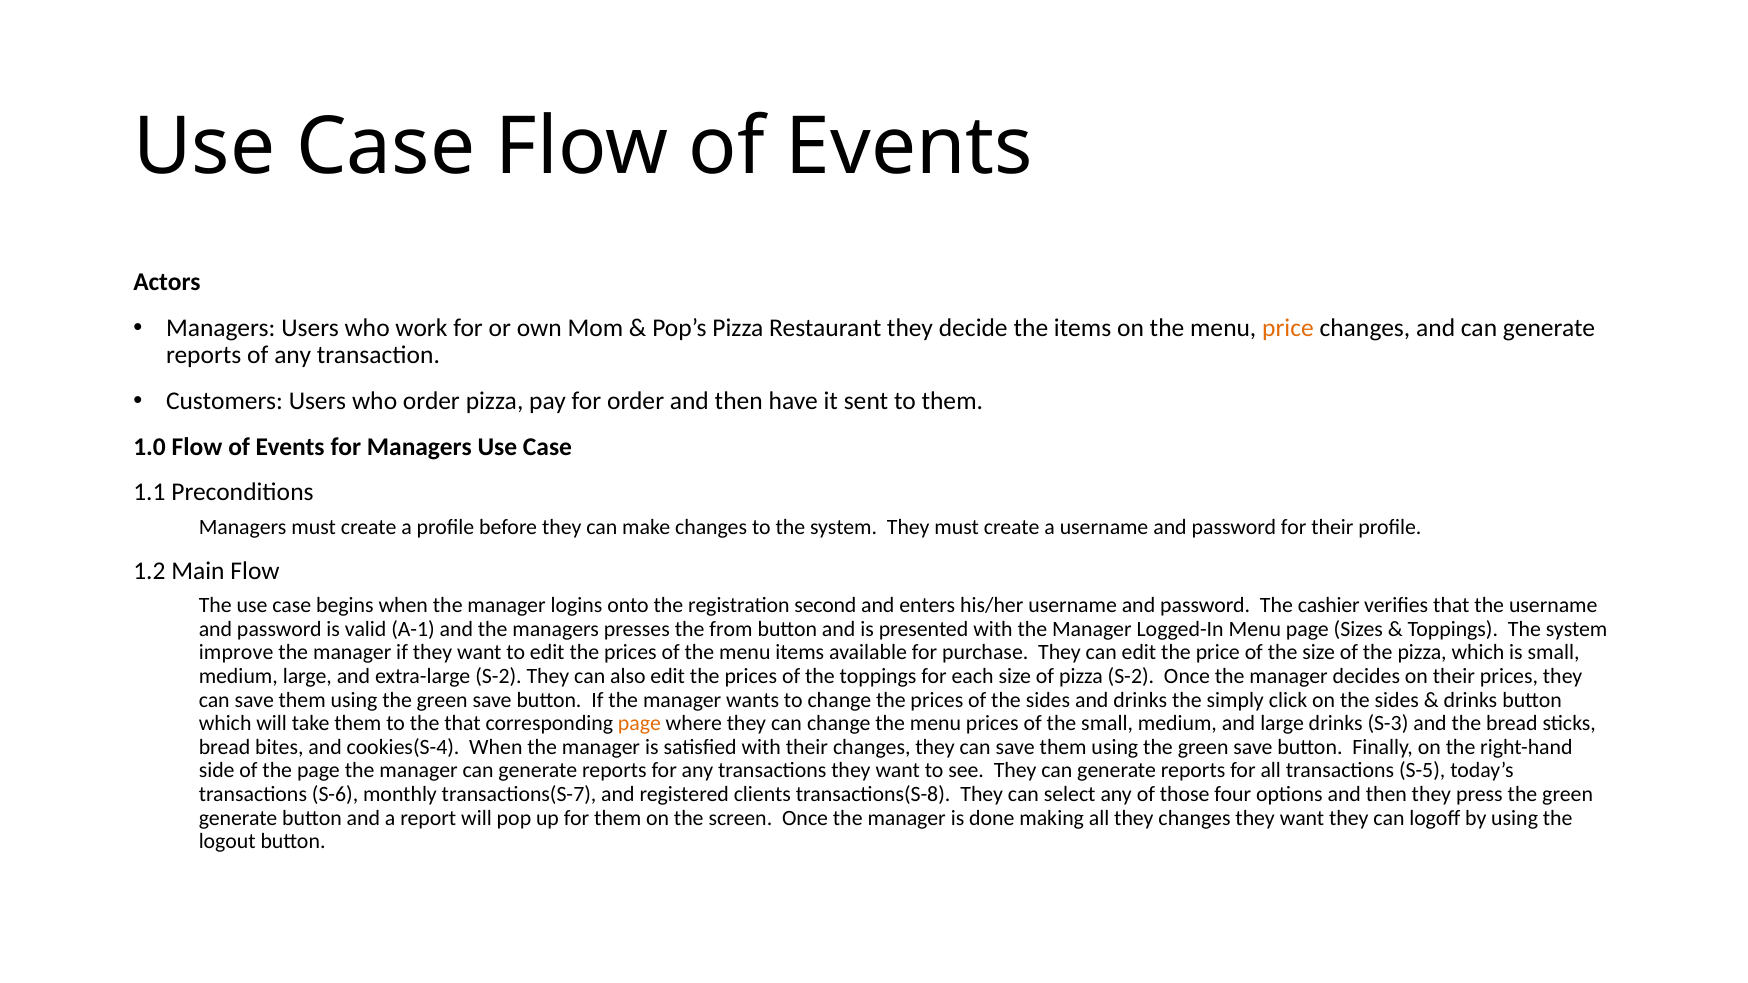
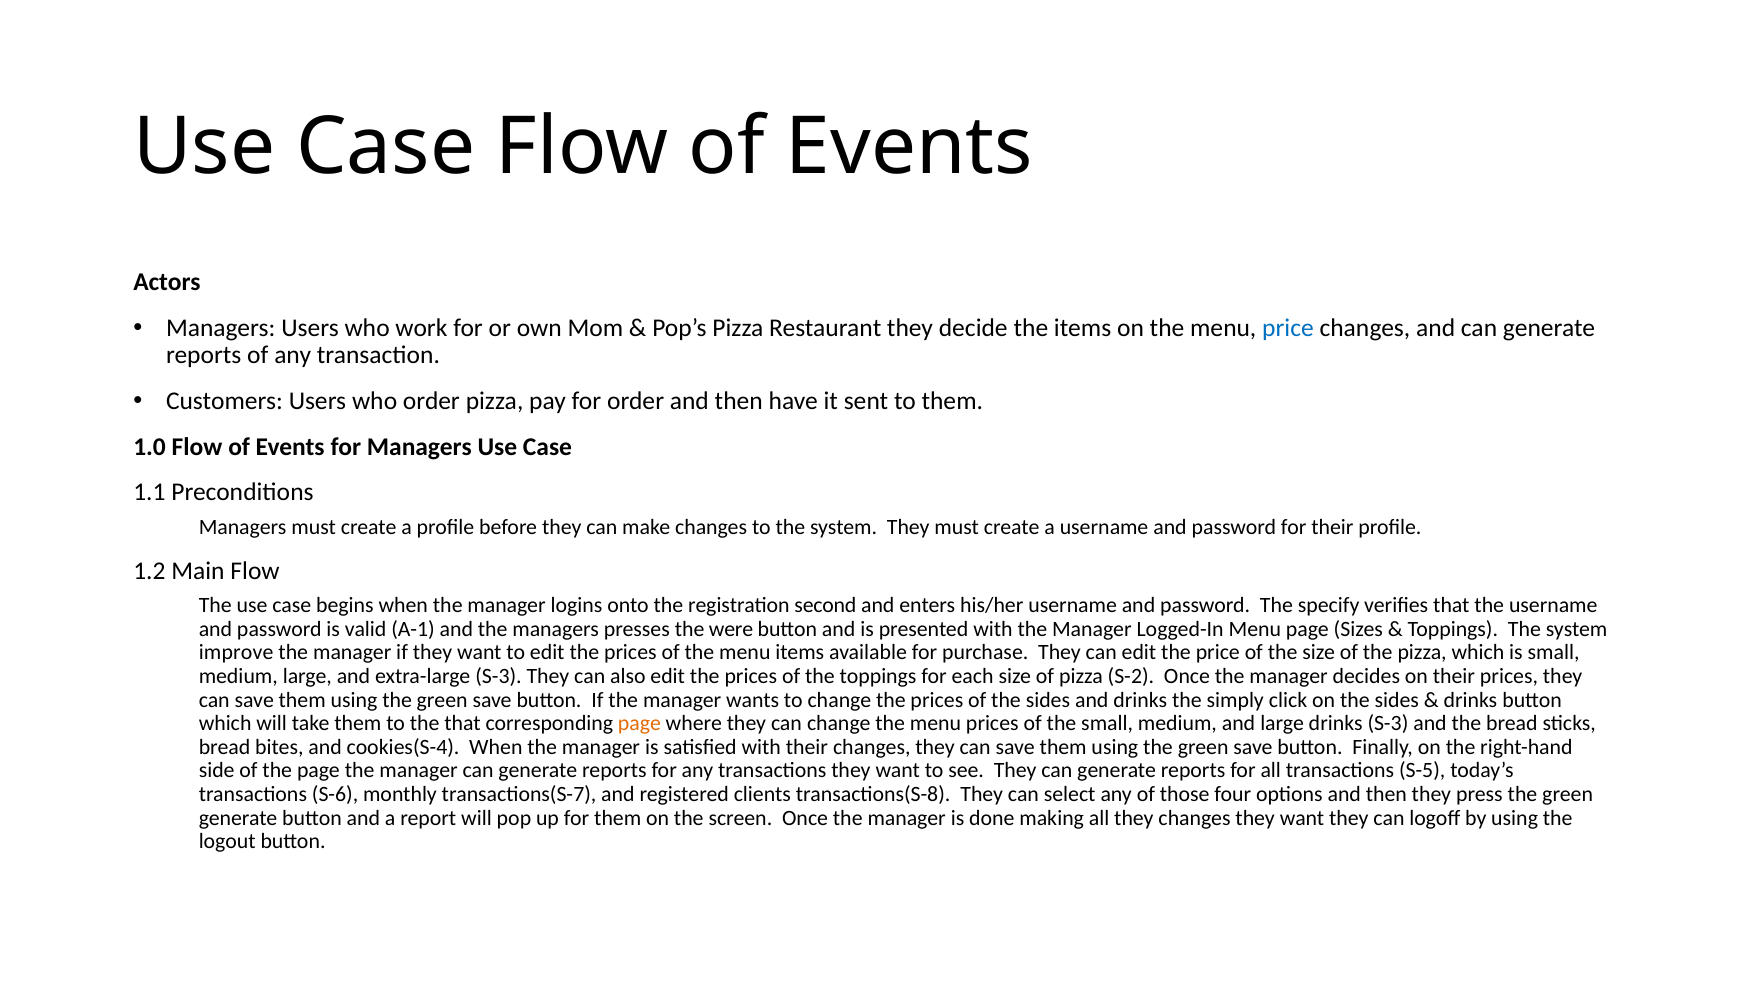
price colour: orange -> blue (1288, 328)
cashier: cashier -> specify (1329, 606)
from: from -> were (731, 629)
extra-large S-2: S-2 -> S-3 (499, 677)
